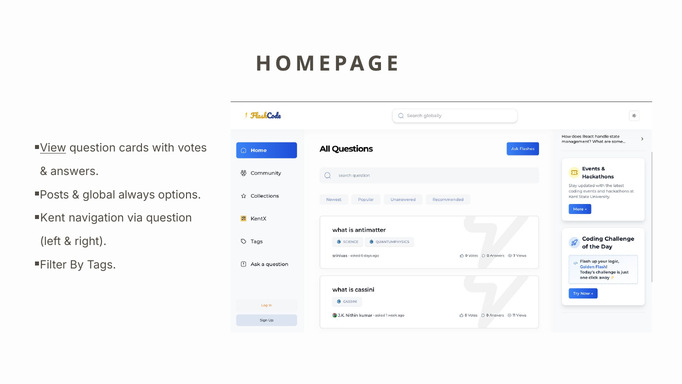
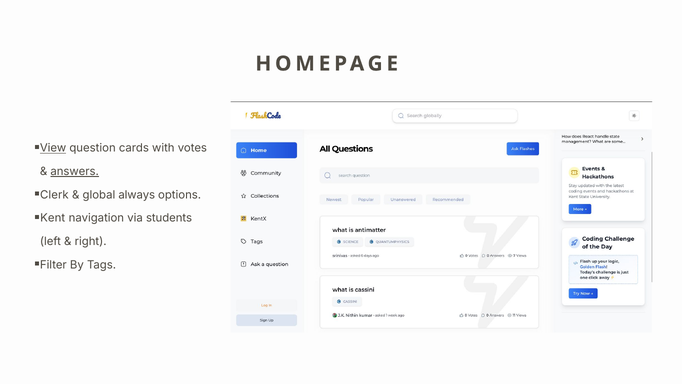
answers underline: none -> present (75, 171)
Posts: Posts -> Clerk (54, 195)
via question: question -> students (169, 218)
